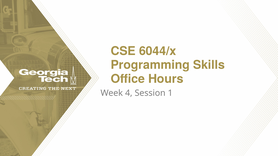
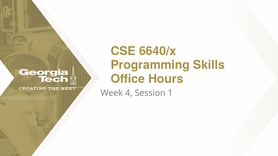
6044/x: 6044/x -> 6640/x (158, 51)
